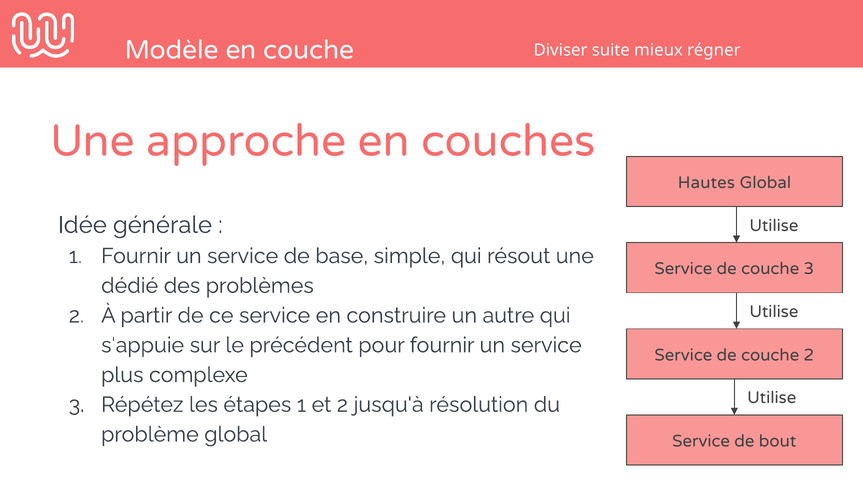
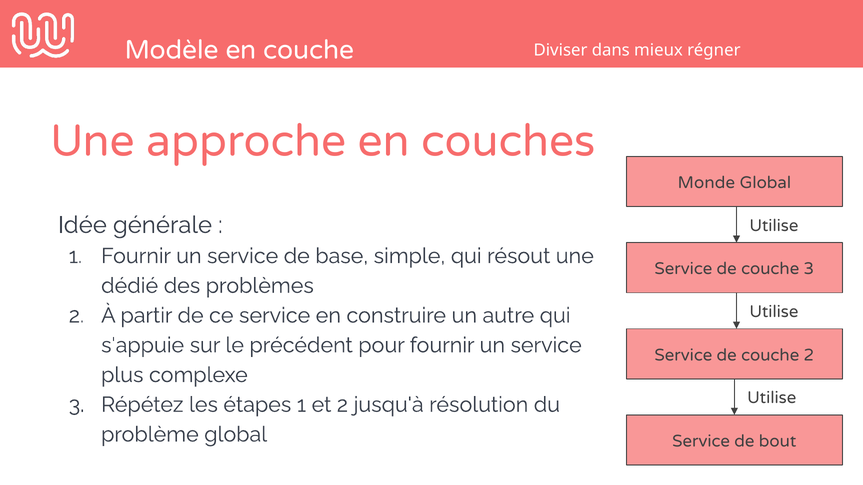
suite: suite -> dans (611, 50)
Hautes: Hautes -> Monde (706, 183)
